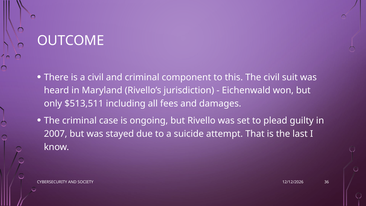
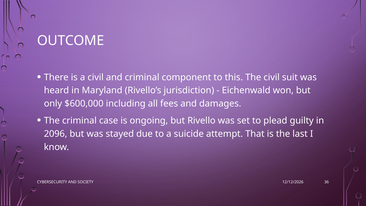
$513,511: $513,511 -> $600,000 (84, 104)
2007: 2007 -> 2096 (56, 134)
